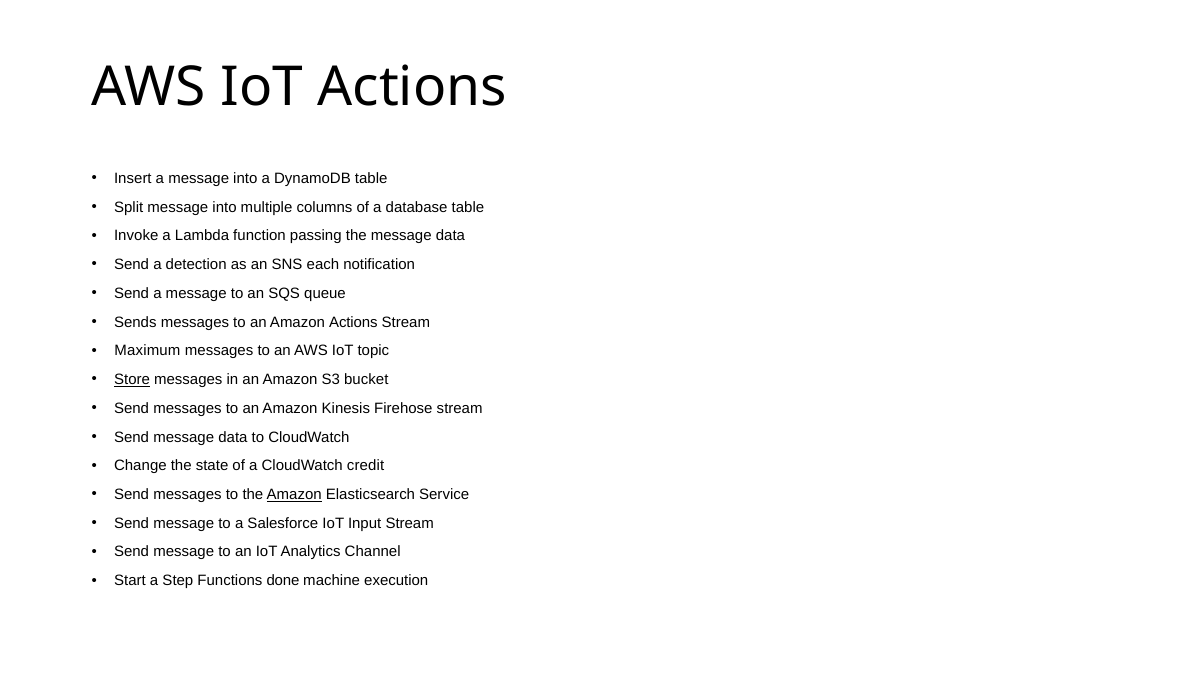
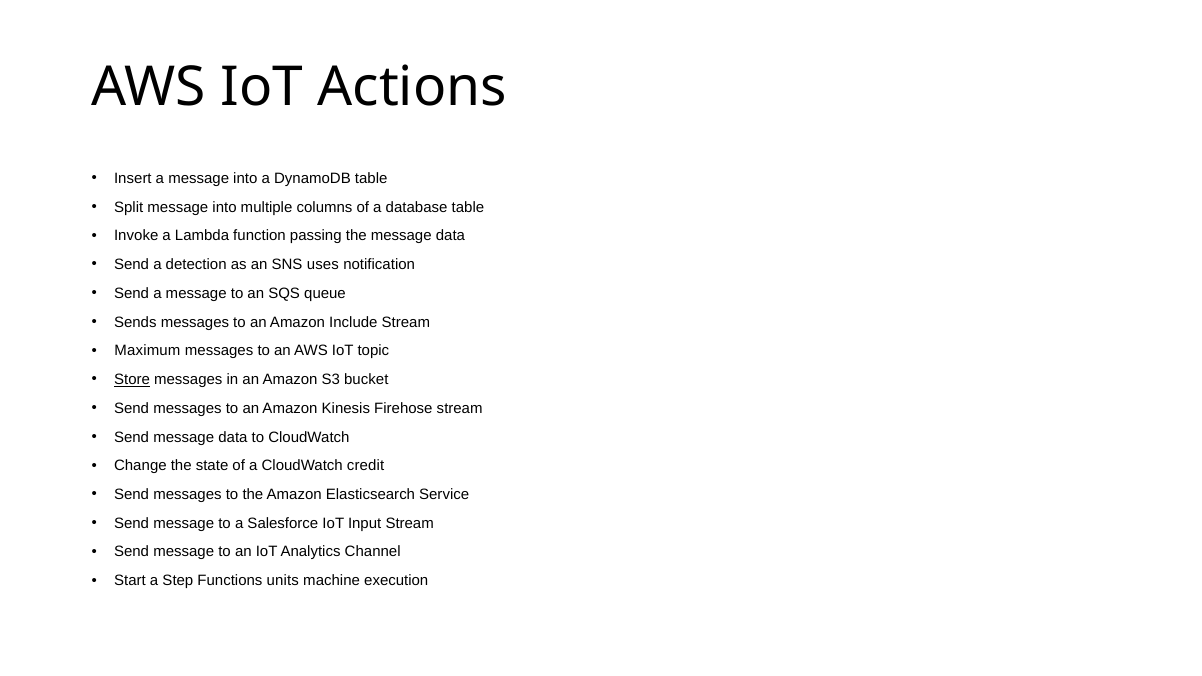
each: each -> uses (323, 265)
Amazon Actions: Actions -> Include (353, 322)
Amazon underline: present -> none (294, 495)
done: done -> units (283, 581)
